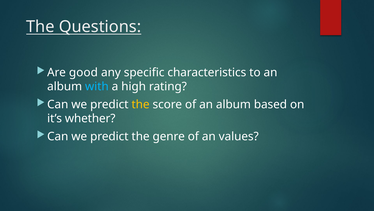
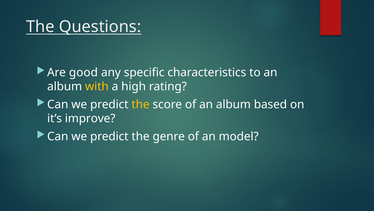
with colour: light blue -> yellow (97, 86)
whether: whether -> improve (90, 118)
values: values -> model (239, 136)
